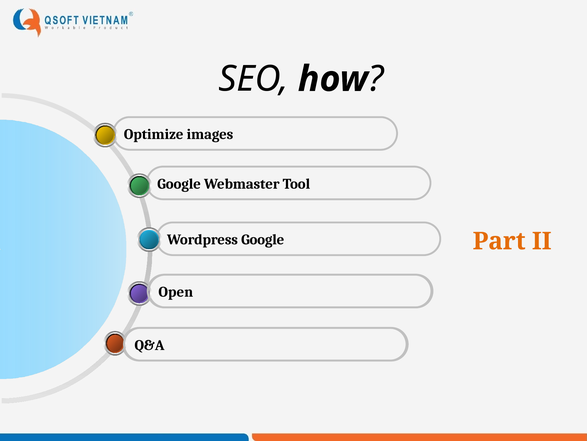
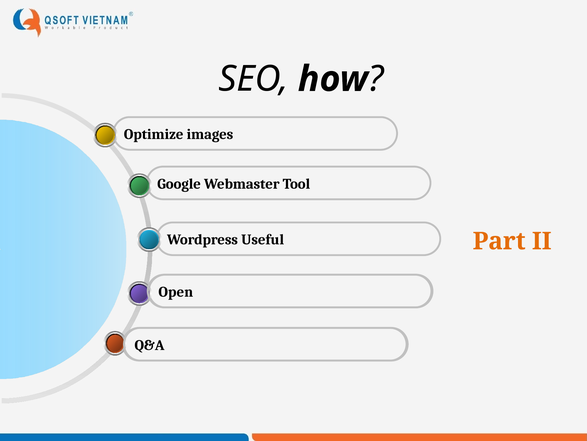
Google: Google -> Useful (263, 239)
